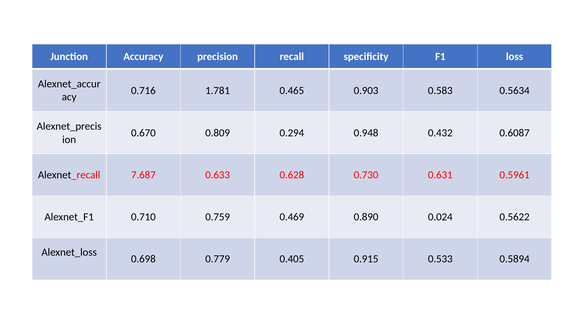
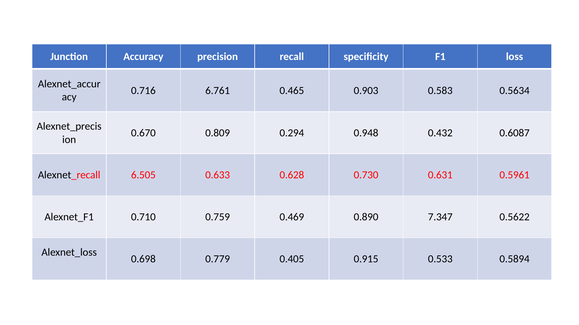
1.781: 1.781 -> 6.761 (218, 91)
7.687: 7.687 -> 6.505 (143, 175)
0.024: 0.024 -> 7.347 (440, 217)
